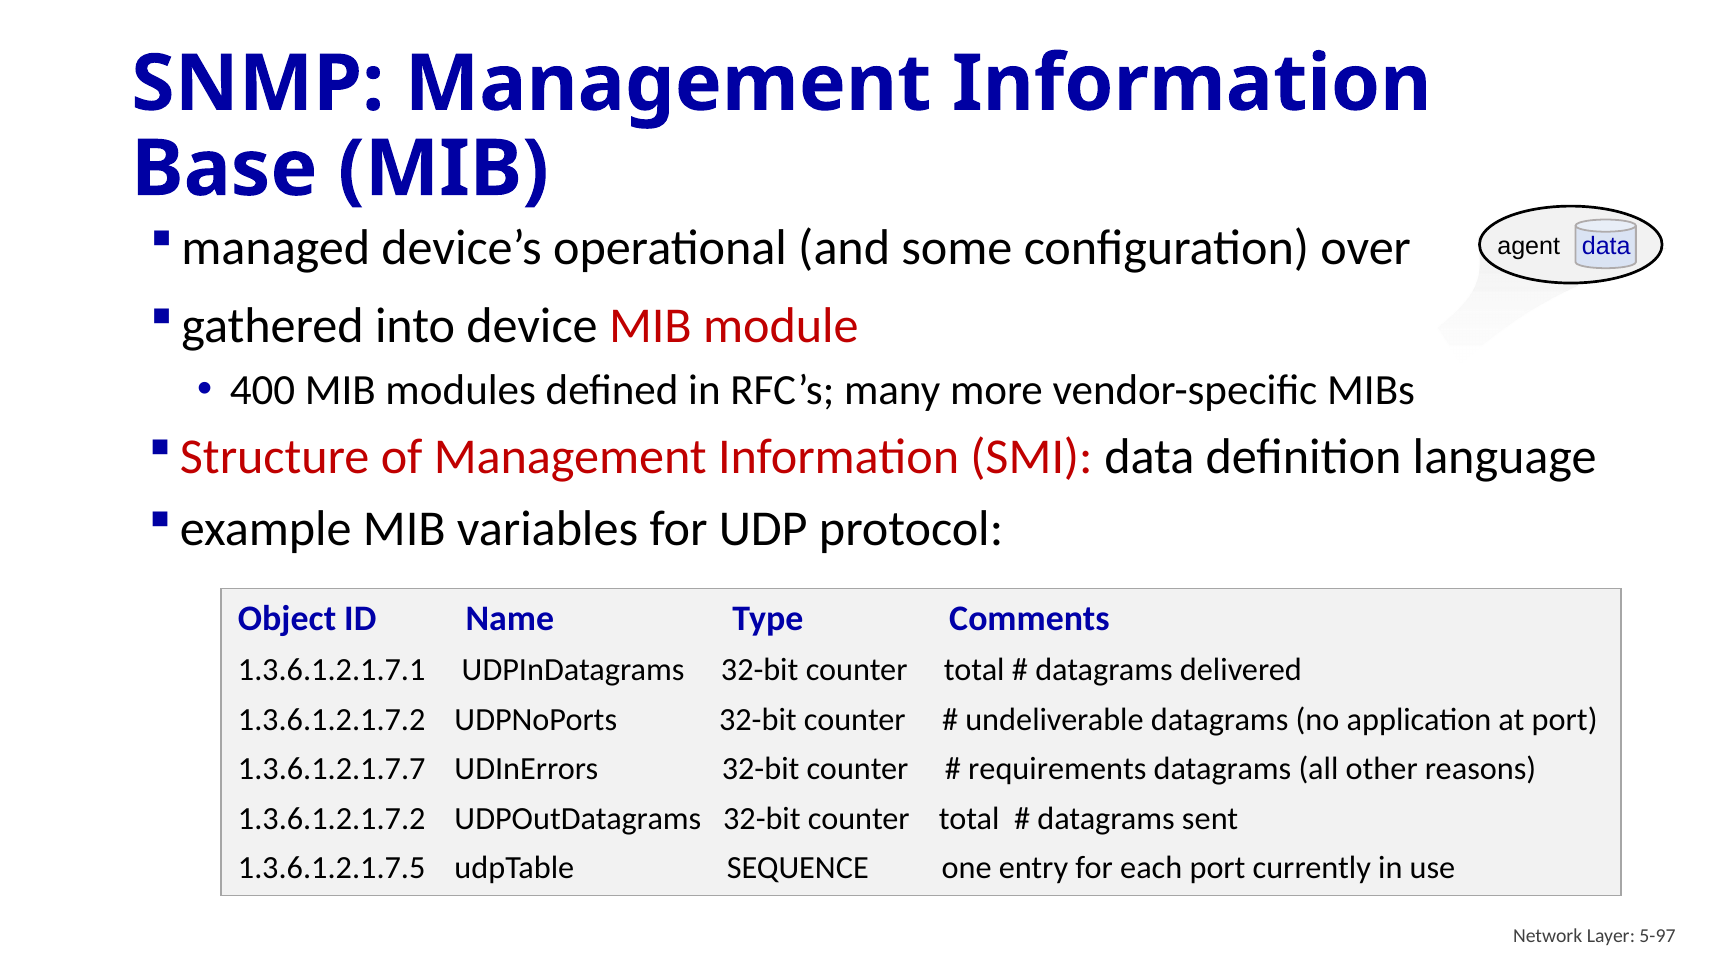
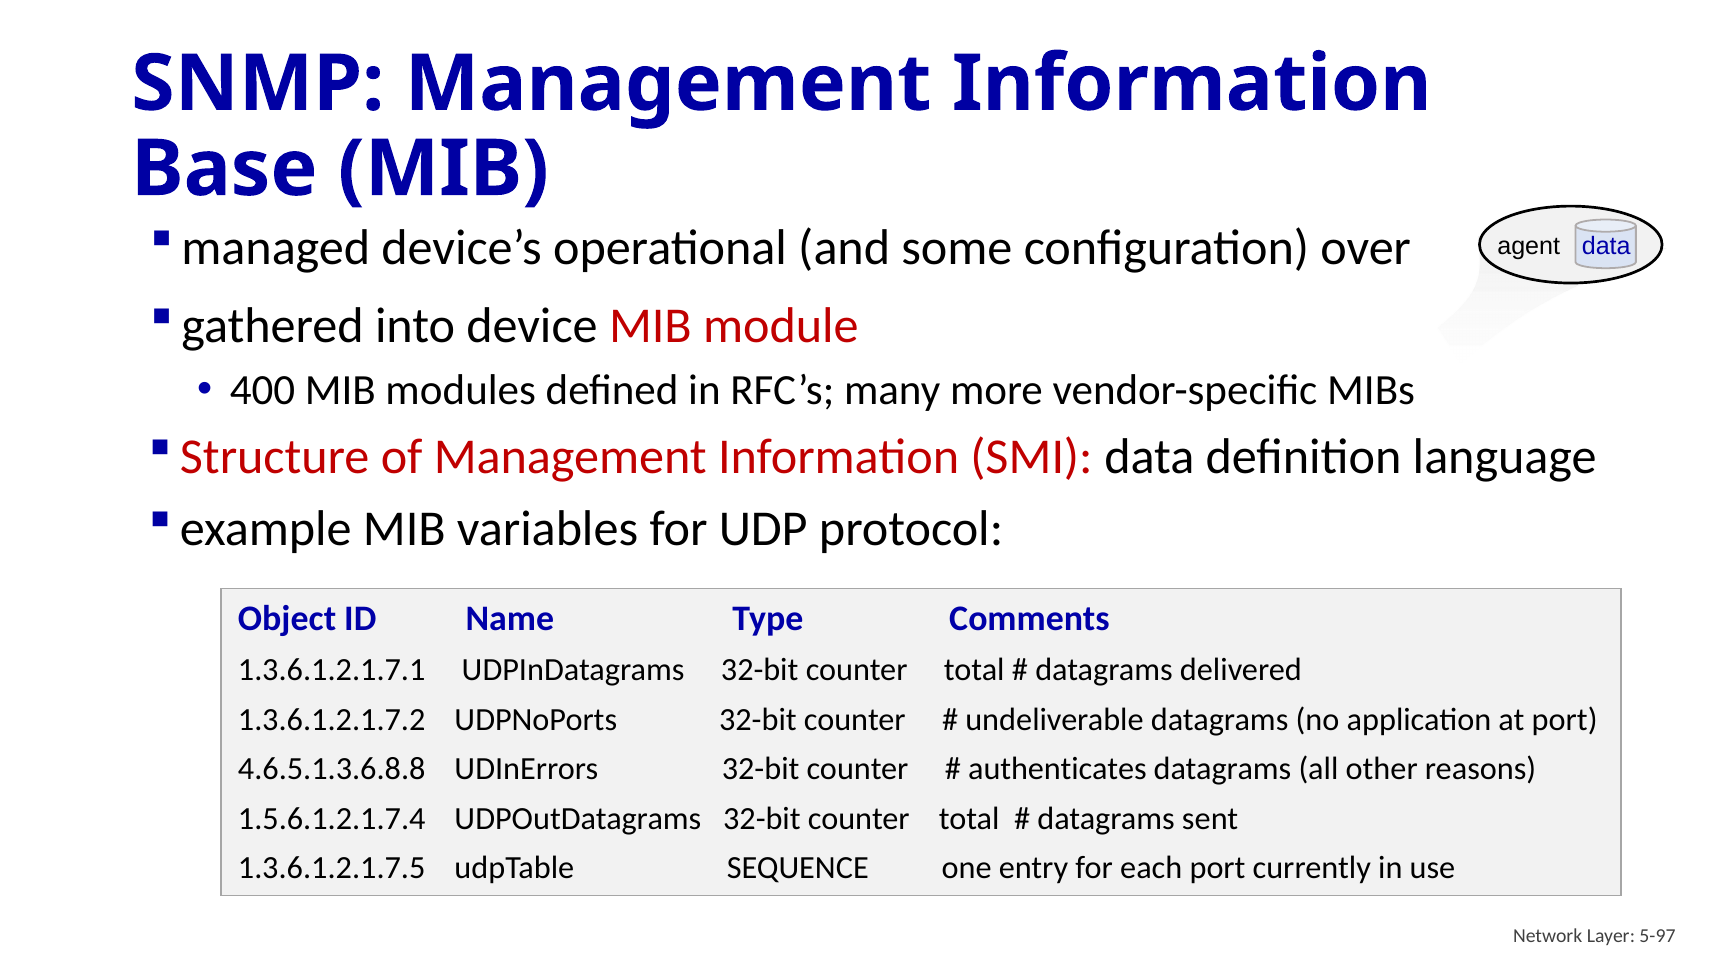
1.3.6.1.2.1.7.7: 1.3.6.1.2.1.7.7 -> 4.6.5.1.3.6.8.8 (332, 769)
requirements: requirements -> authenticates (1057, 769)
1.3.6.1.2.1.7.2: 1.3.6.1.2.1.7.2 -> 1.5.6.1.2.1.7.4 (332, 819)
